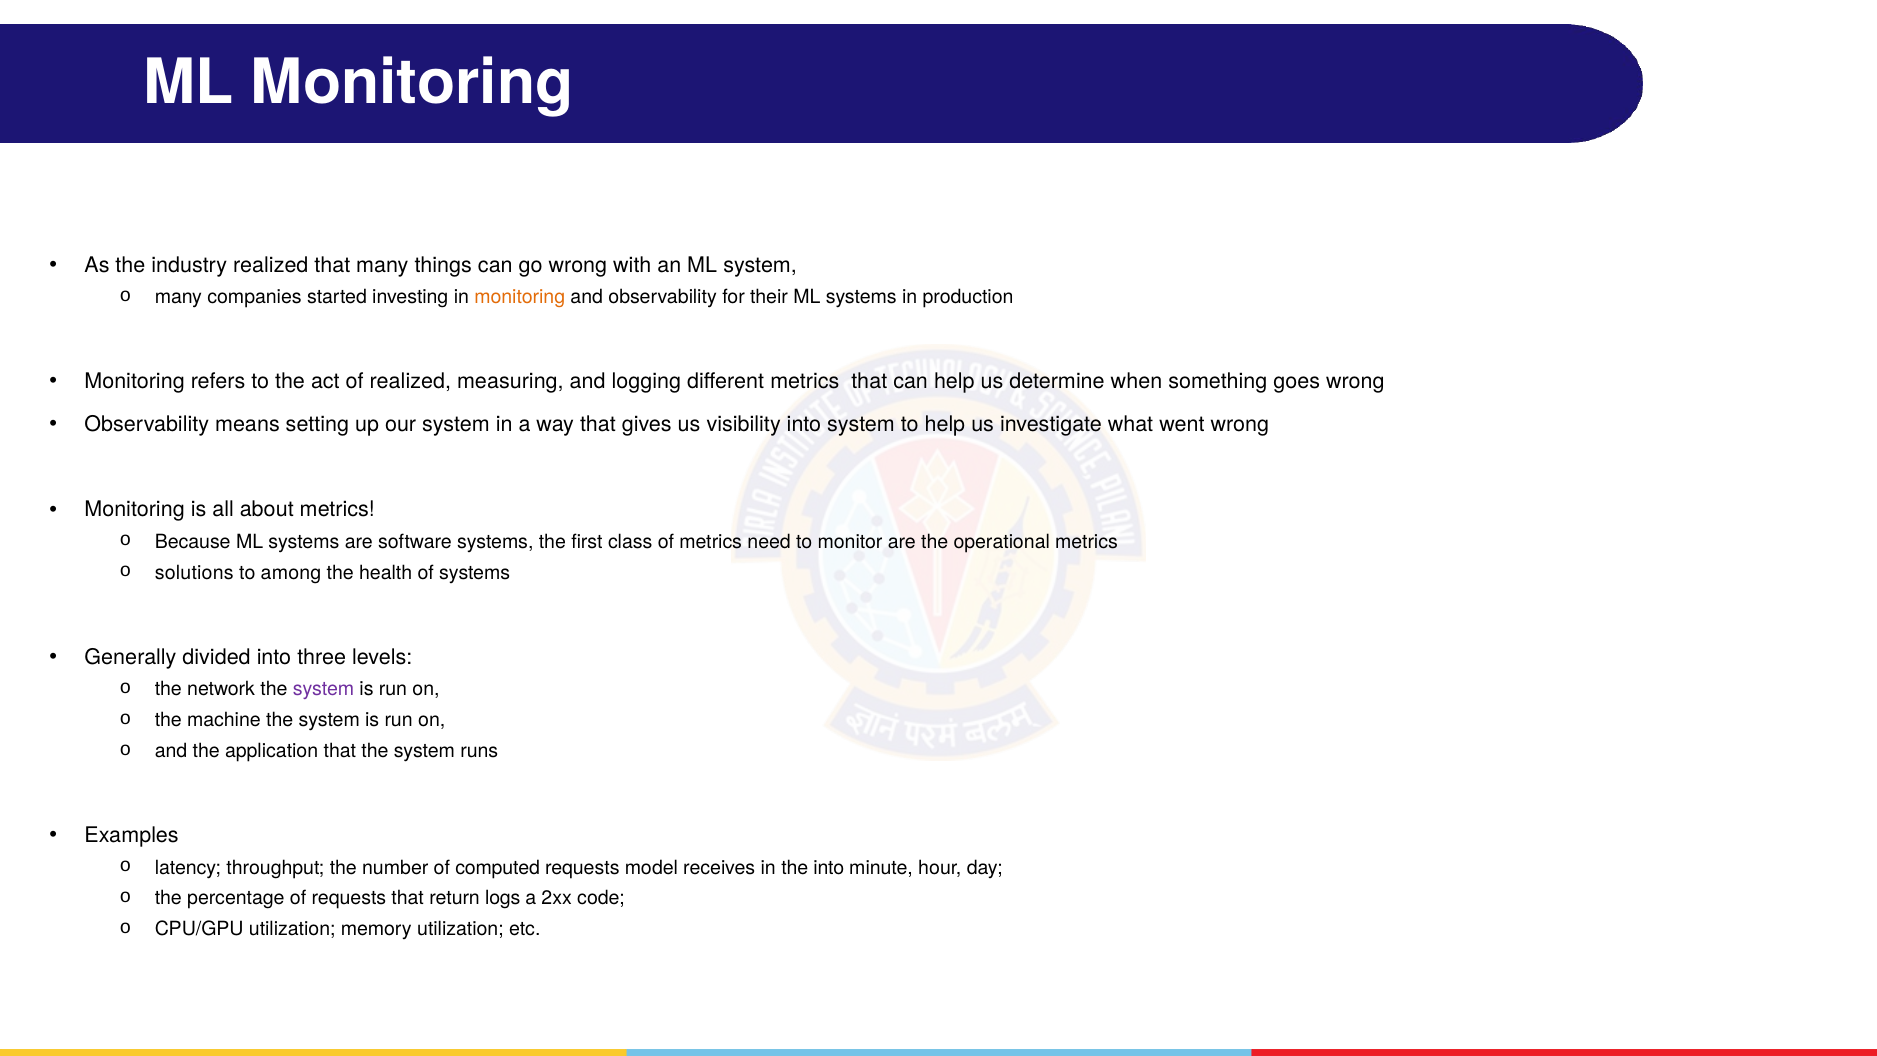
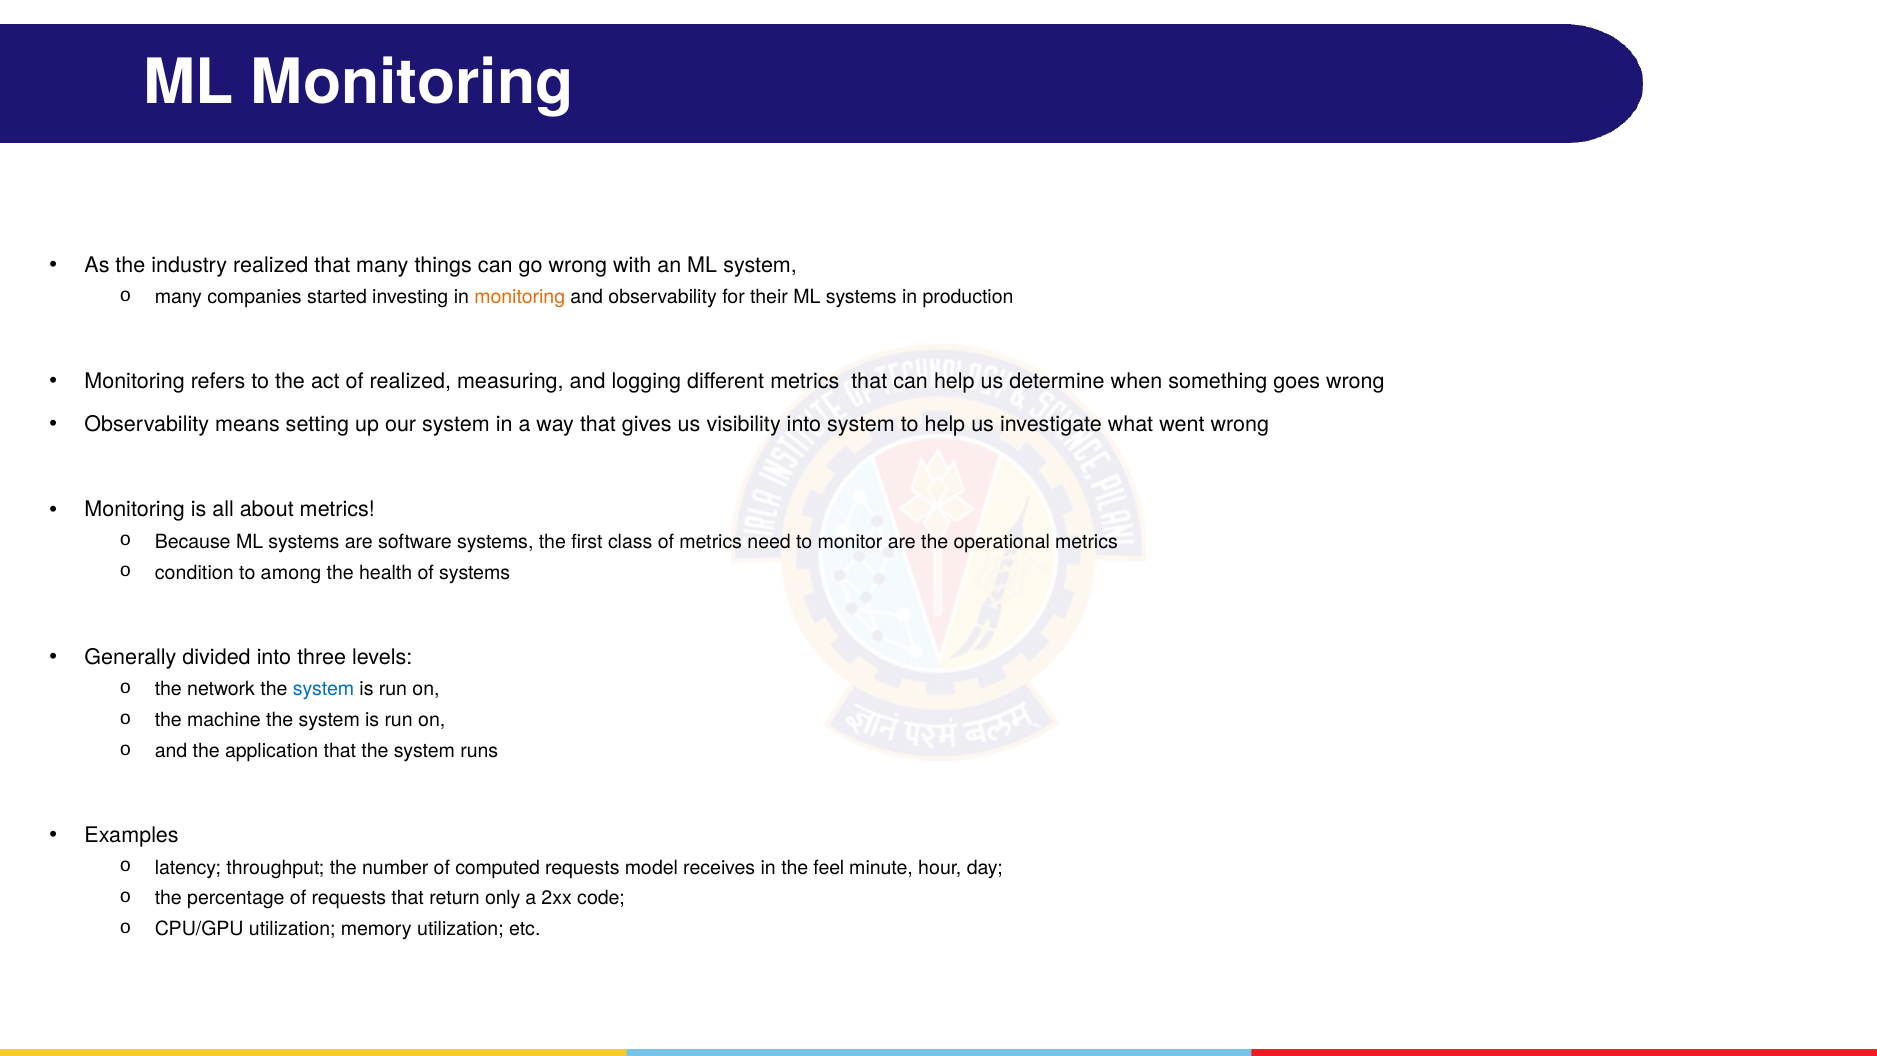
solutions: solutions -> condition (194, 573)
system colour: purple -> blue (324, 689)
the into: into -> feel (829, 867)
logs: logs -> only (503, 898)
